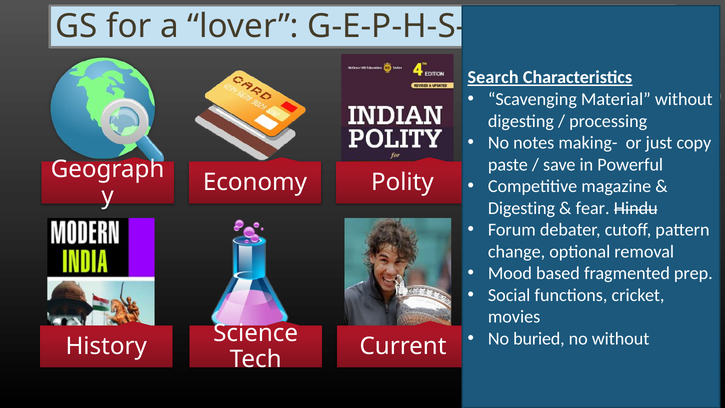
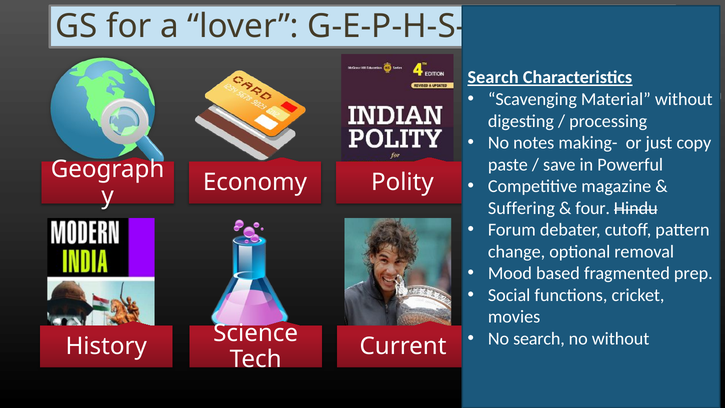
Digesting: Digesting -> Suffering (521, 208)
fear: fear -> four (593, 208)
No buried: buried -> search (539, 338)
